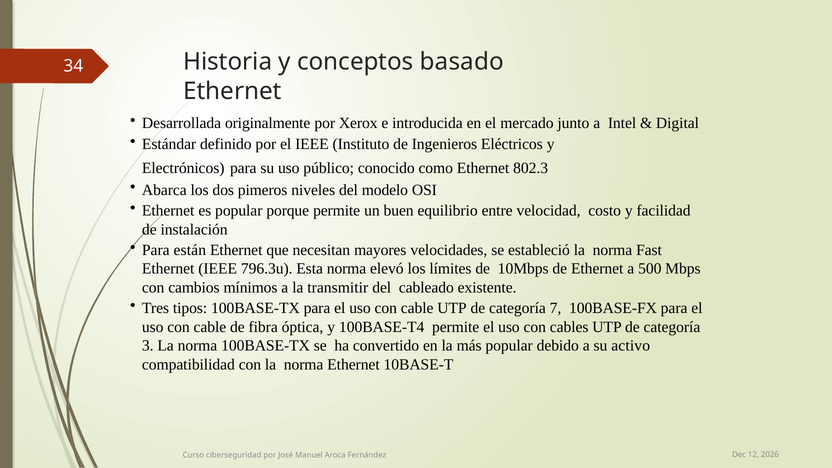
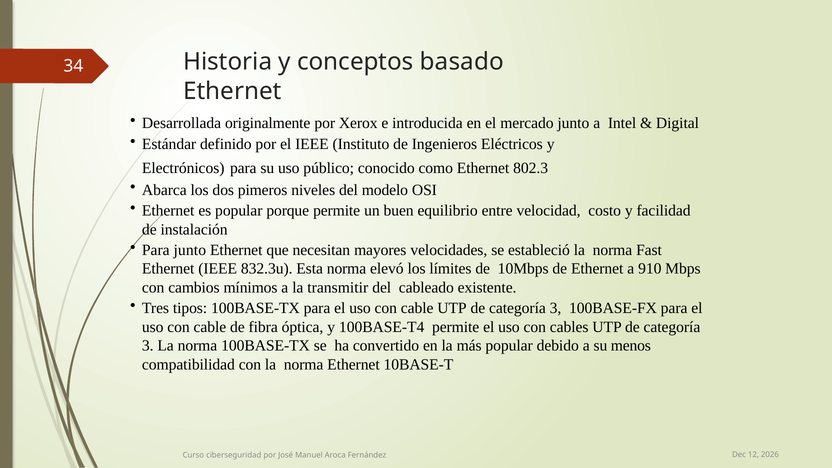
Para están: están -> junto (190, 250)
796.3u: 796.3u -> 832.3u (267, 269)
500: 500 -> 910 (650, 269)
7: 7 -> 3 (556, 308)
activo: activo -> menos (631, 346)
